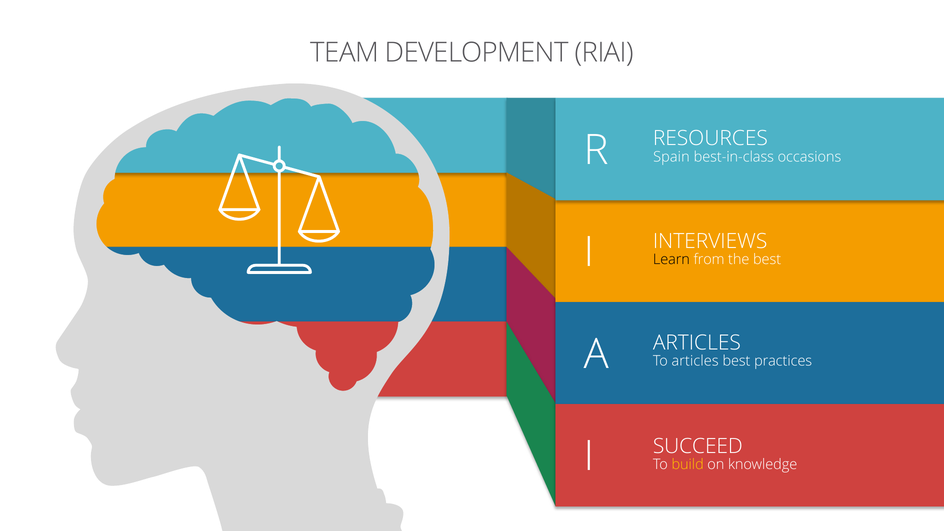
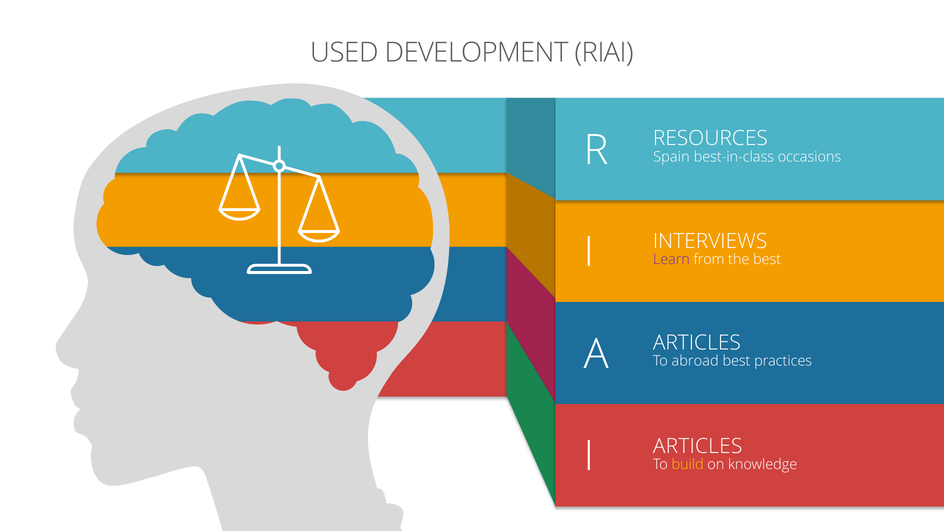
TEAM: TEAM -> USED (345, 53)
Learn colour: black -> purple (671, 259)
To articles: articles -> abroad (695, 361)
SUCCEED: SUCCEED -> ARTICLES (698, 447)
